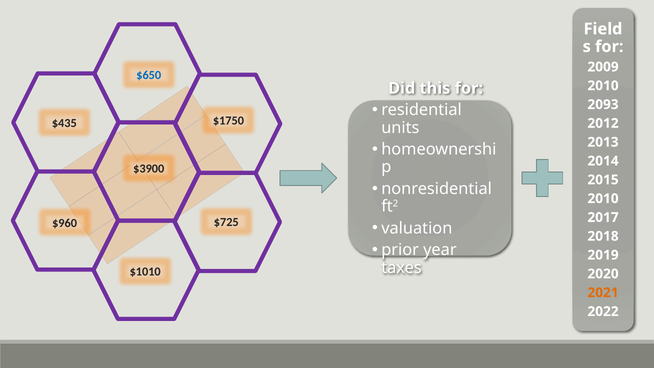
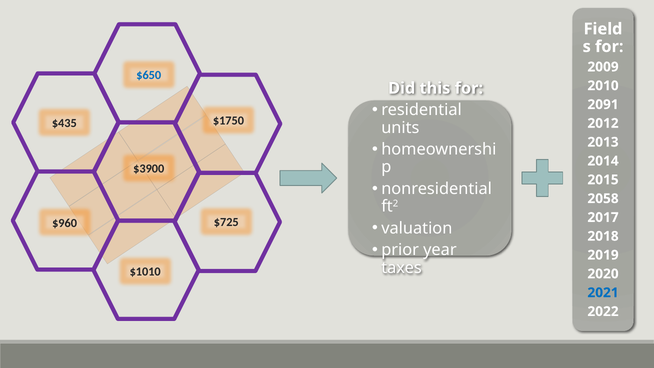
2093: 2093 -> 2091 (603, 104)
2010: 2010 -> 2058 (603, 199)
2021 colour: orange -> blue (603, 293)
